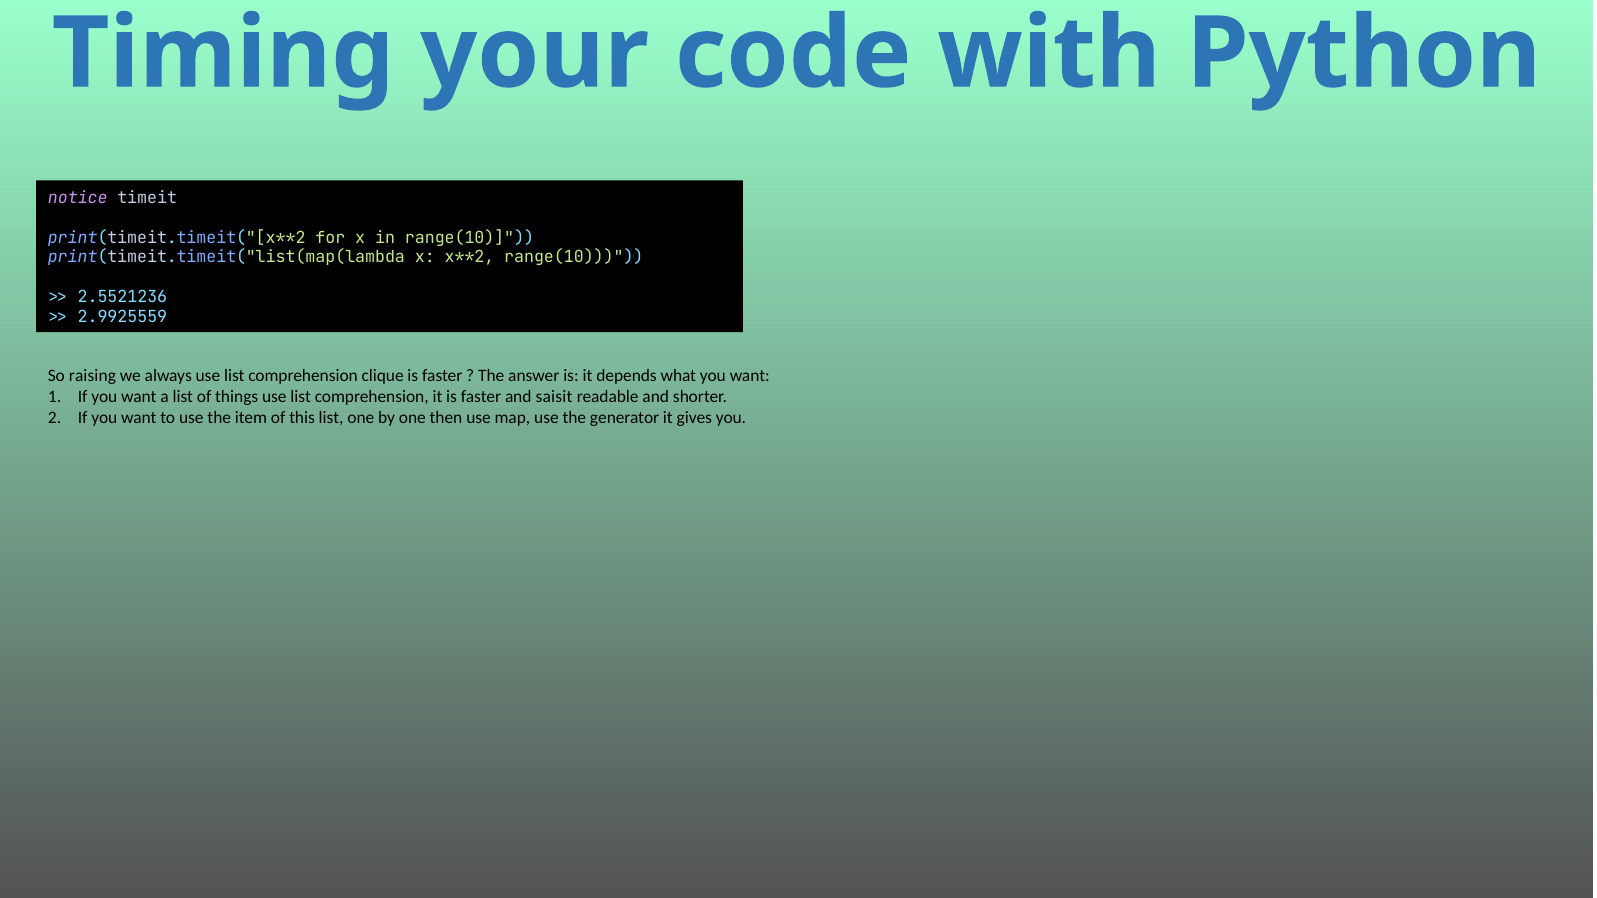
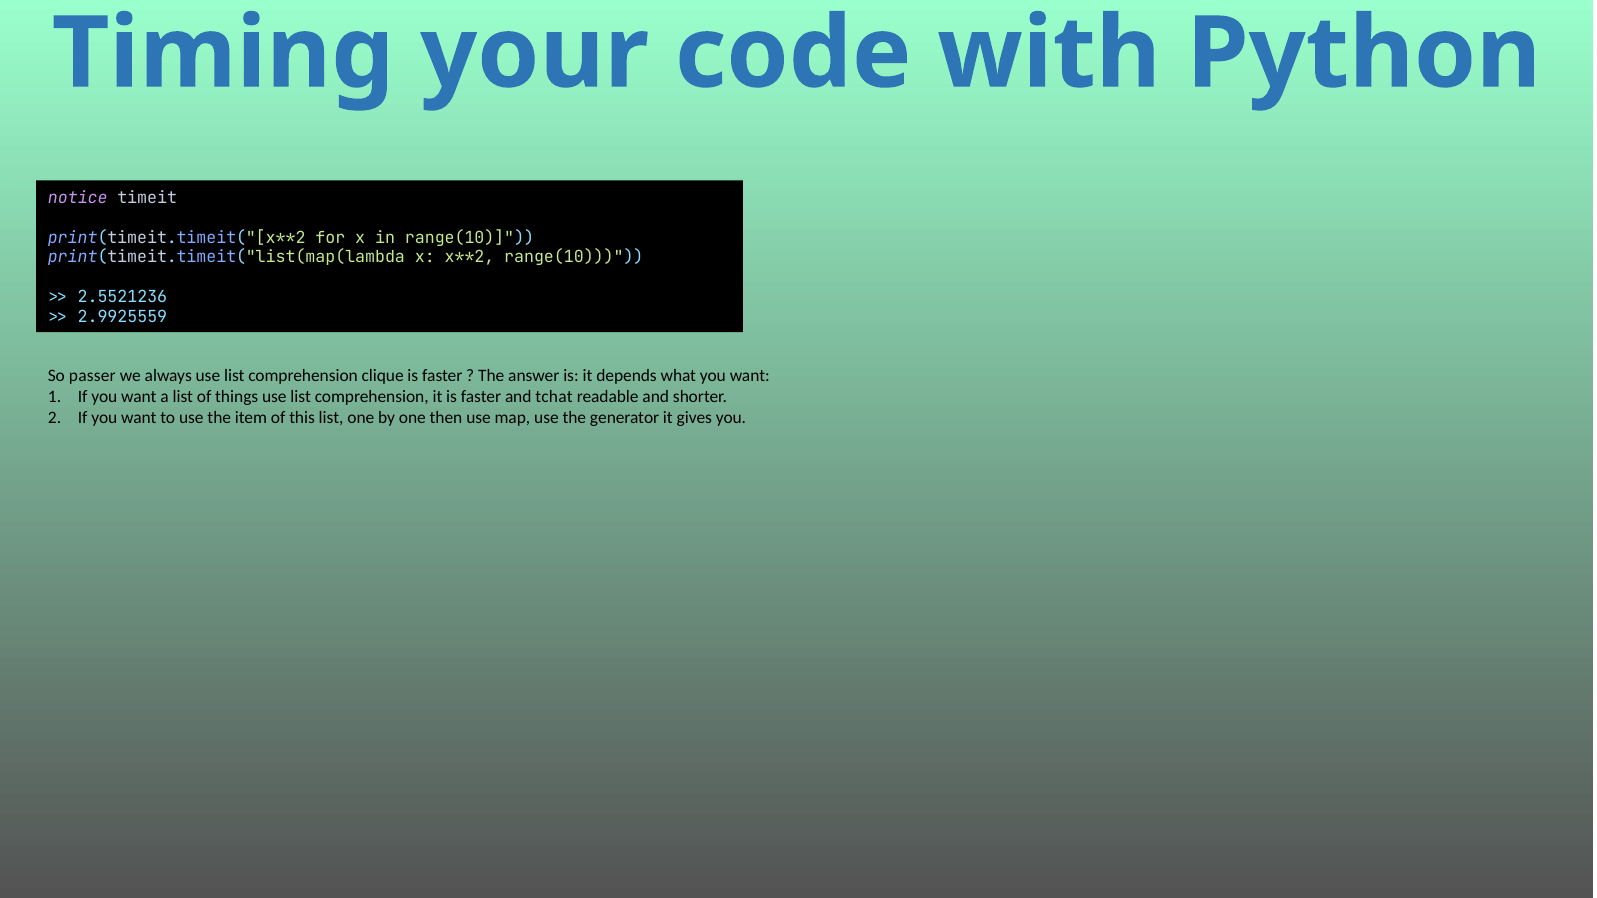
raising: raising -> passer (92, 376)
saisit: saisit -> tchat (554, 397)
